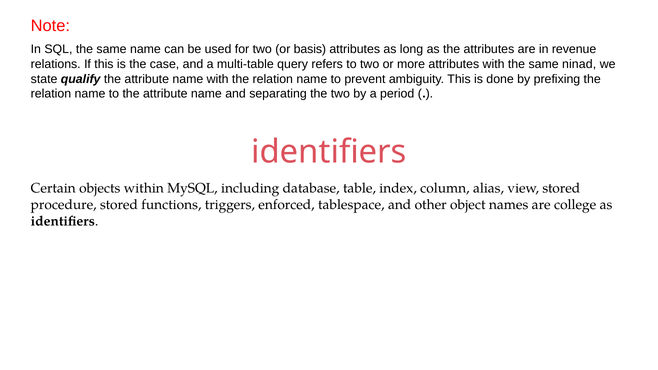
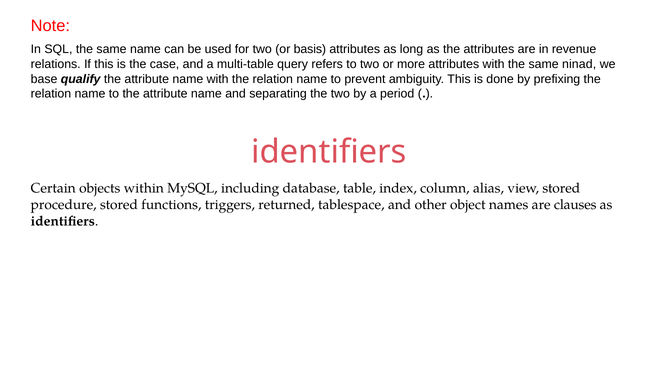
state: state -> base (44, 79)
enforced: enforced -> returned (287, 205)
college: college -> clauses (575, 205)
